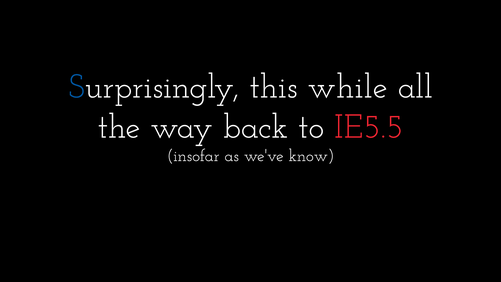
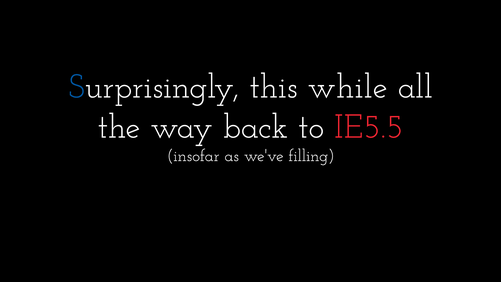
know: know -> filling (312, 155)
